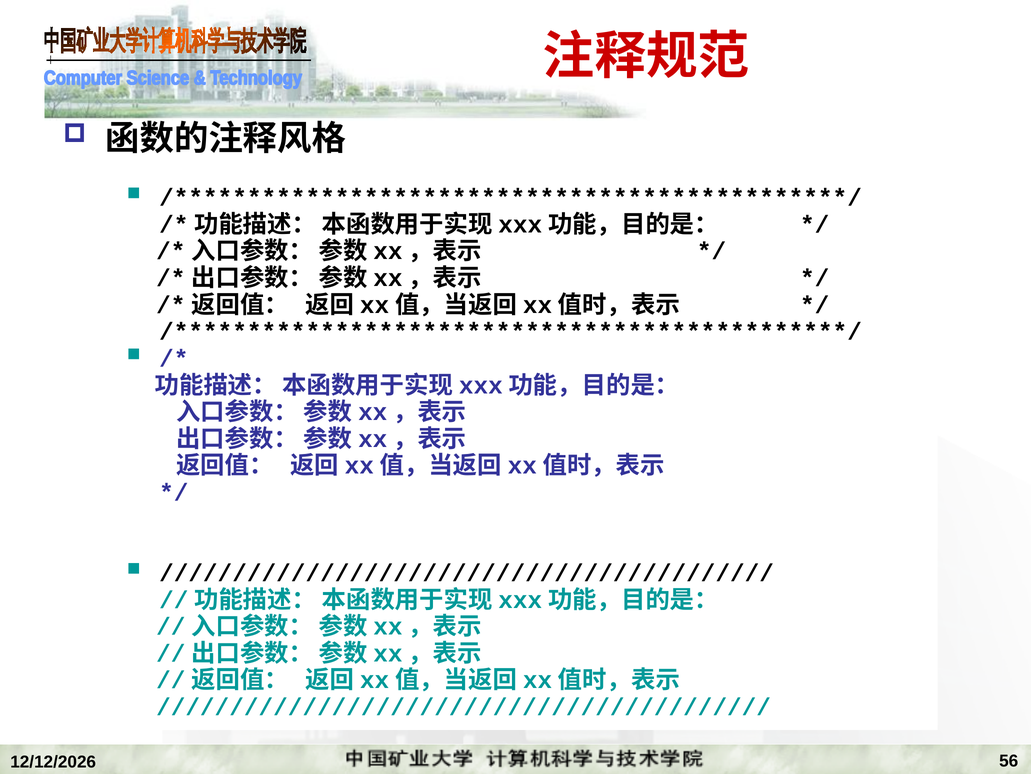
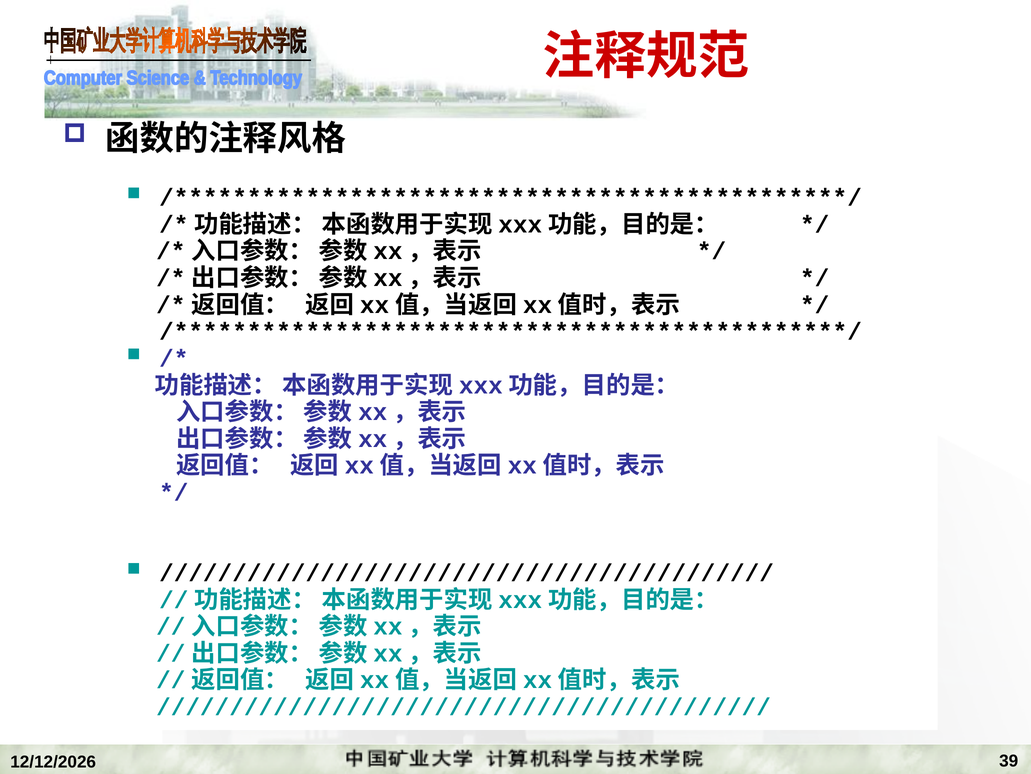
56: 56 -> 39 (1009, 761)
